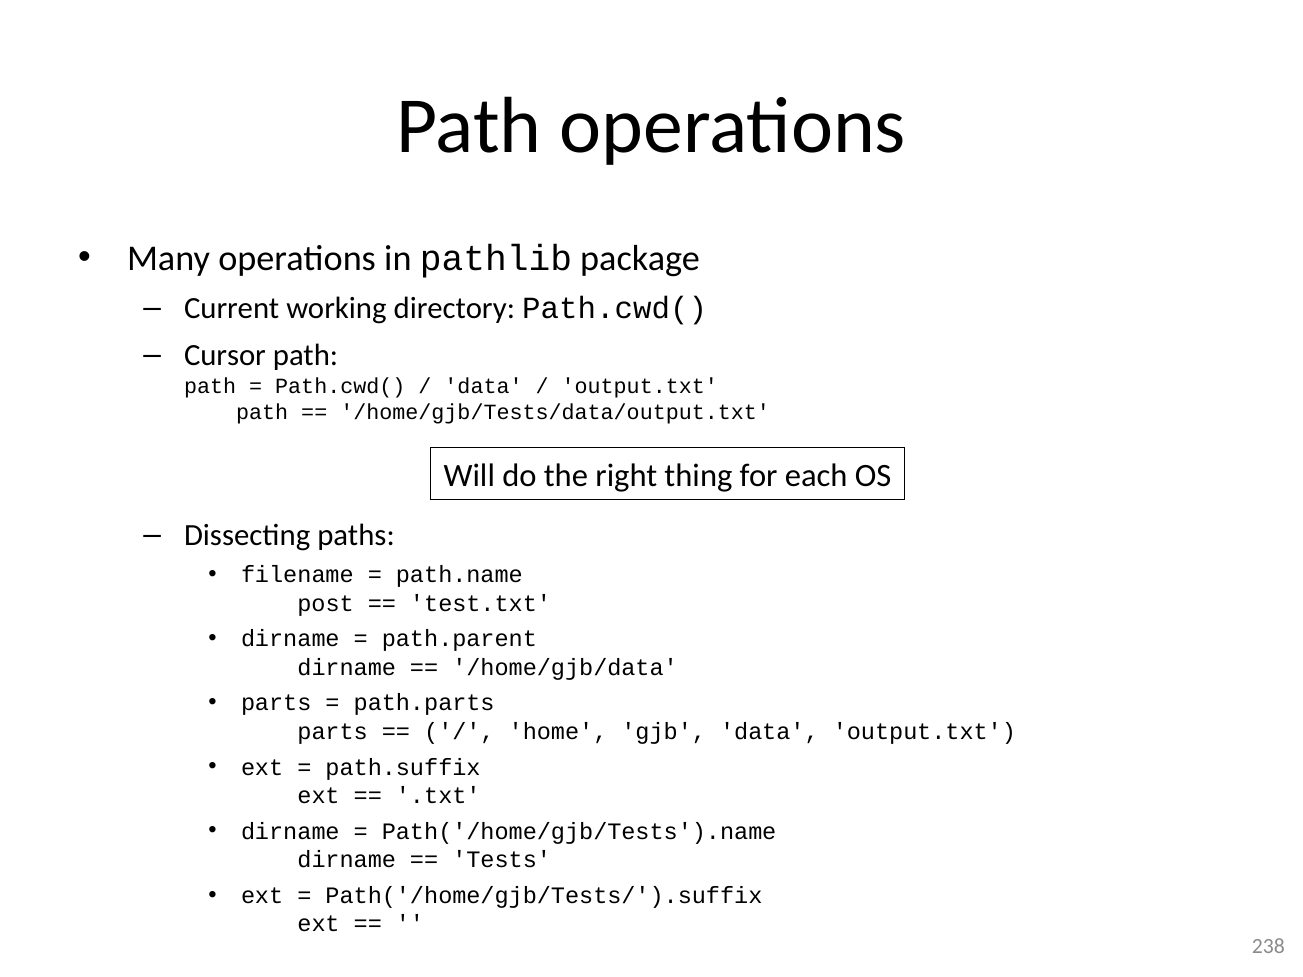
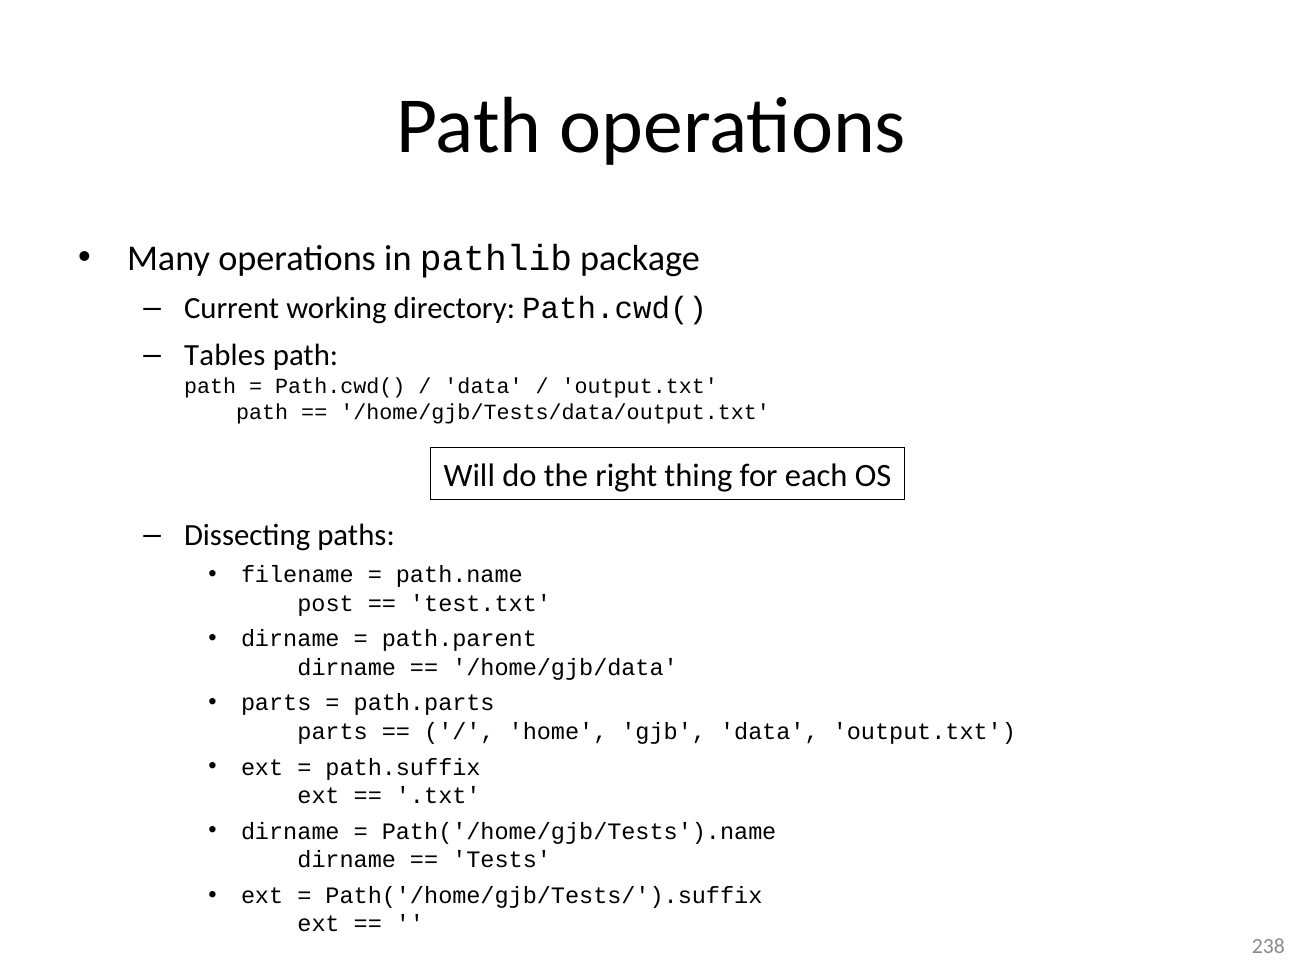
Cursor: Cursor -> Tables (225, 356)
